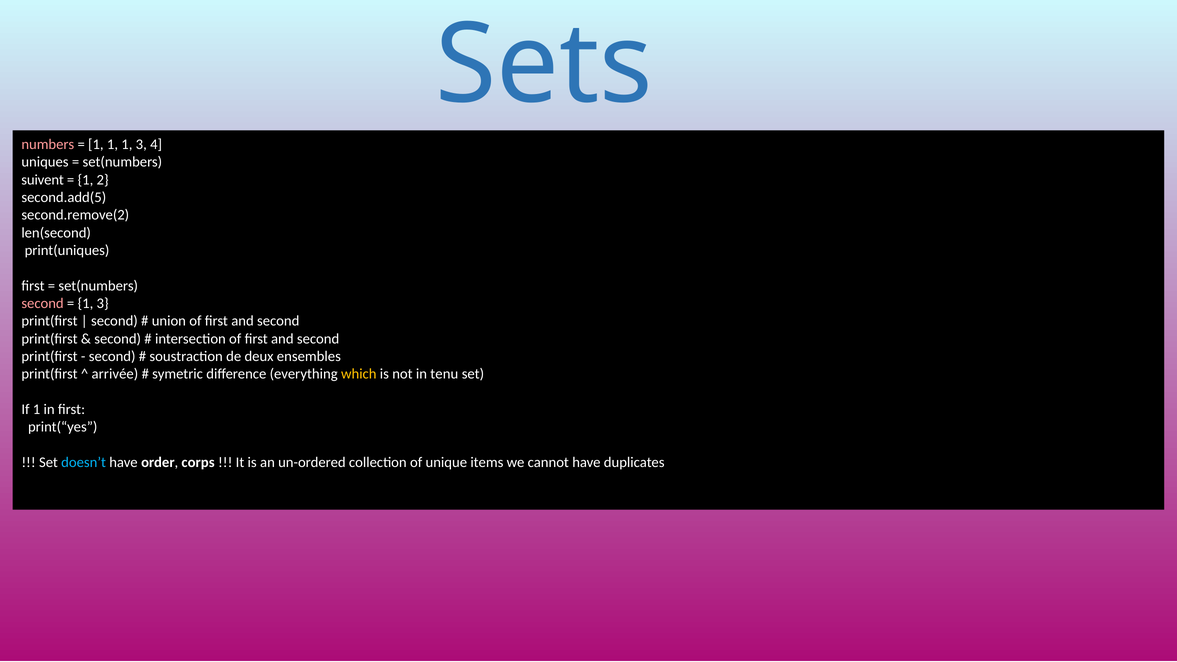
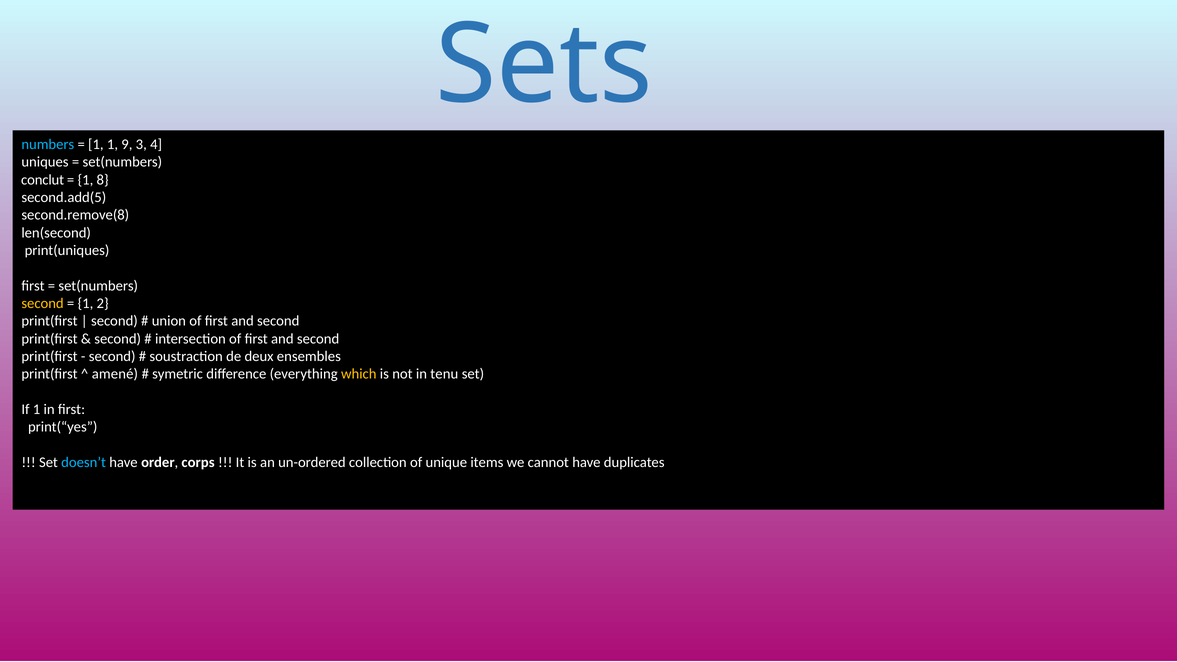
numbers colour: pink -> light blue (48, 144)
1 1 1: 1 -> 9 (127, 144)
suivent: suivent -> conclut (43, 180)
2: 2 -> 8 (103, 180)
second.remove(2: second.remove(2 -> second.remove(8 (75, 215)
second colour: pink -> yellow (43, 303)
3: 3 -> 2 (103, 303)
arrivée: arrivée -> amené (115, 374)
